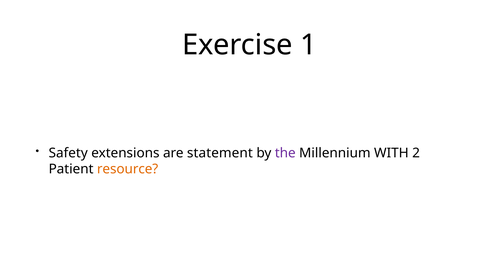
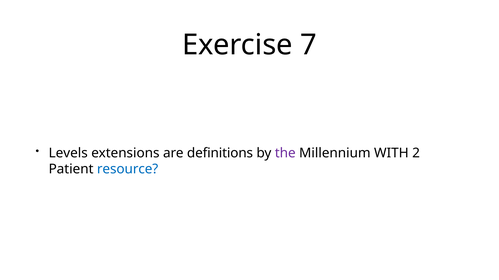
1: 1 -> 7 (309, 45)
Safety: Safety -> Levels (68, 153)
statement: statement -> definitions (220, 153)
resource colour: orange -> blue (128, 170)
